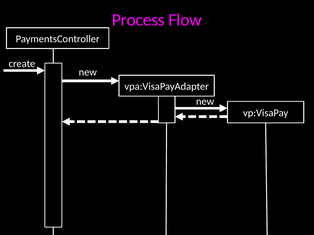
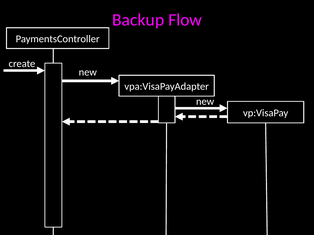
Process: Process -> Backup (138, 20)
